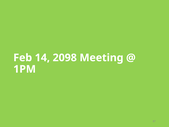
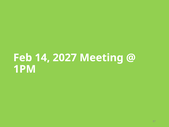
2098: 2098 -> 2027 (65, 58)
